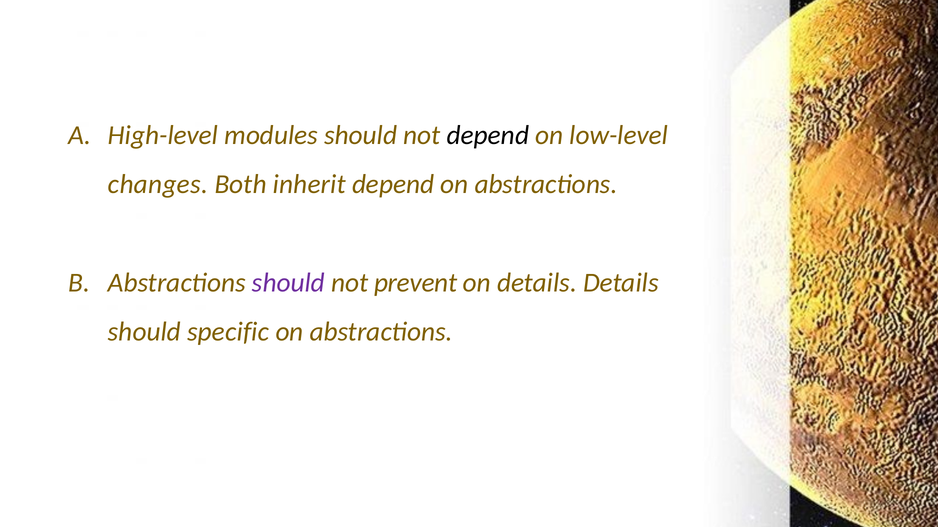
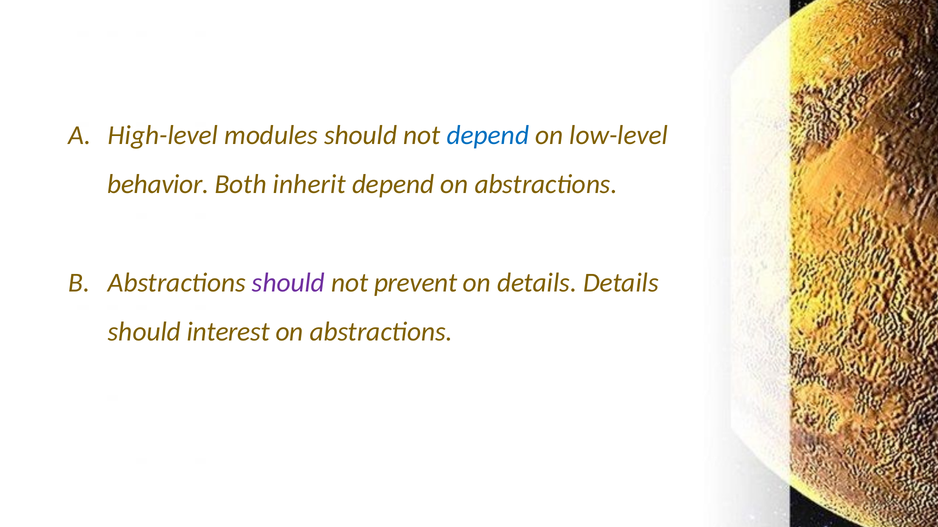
depend colour: black -> blue (488, 135)
changes: changes -> behavior (158, 184)
specific: specific -> interest (228, 332)
